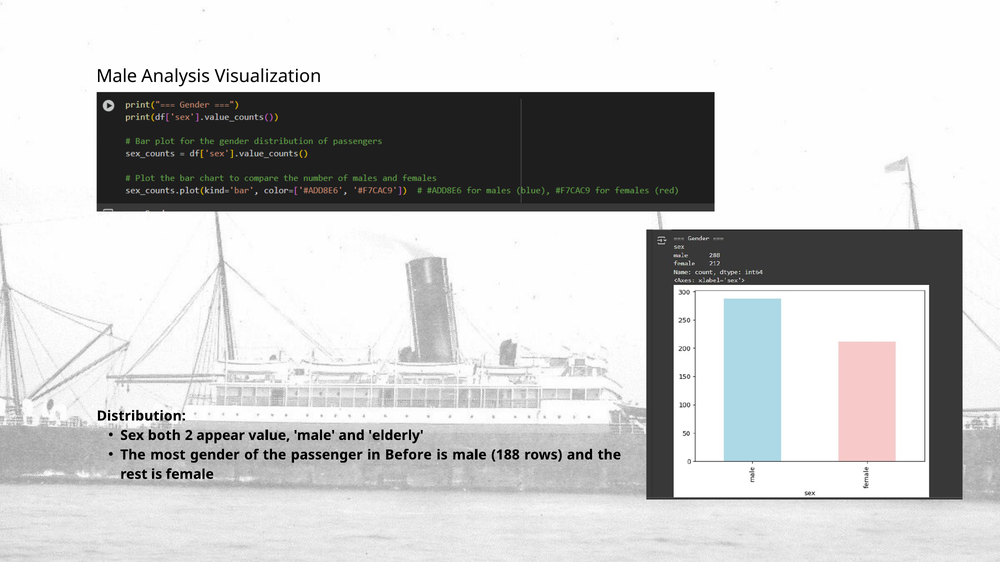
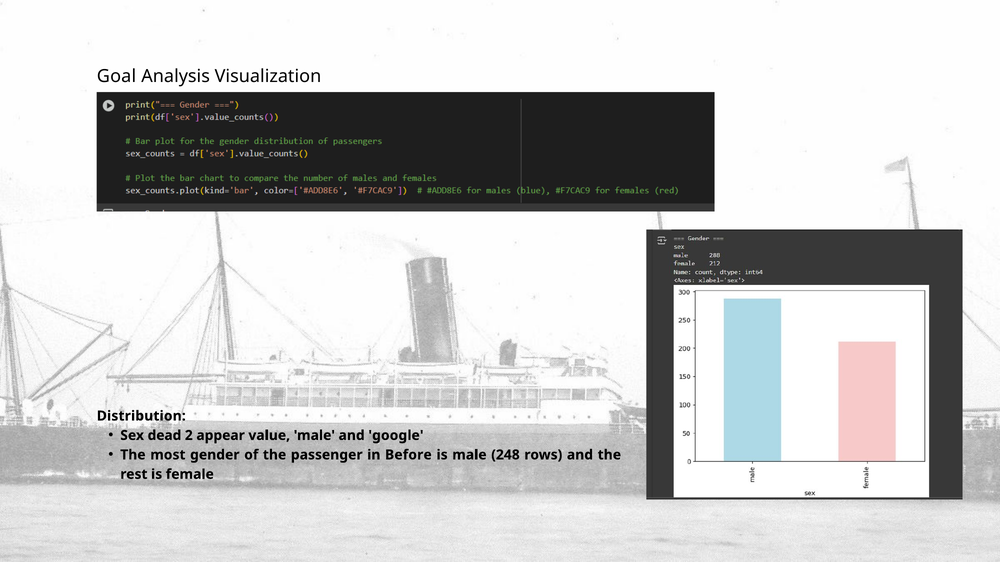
Male: Male -> Goal (117, 76)
both: both -> dead (164, 436)
elderly: elderly -> google (396, 436)
188: 188 -> 248 (505, 455)
